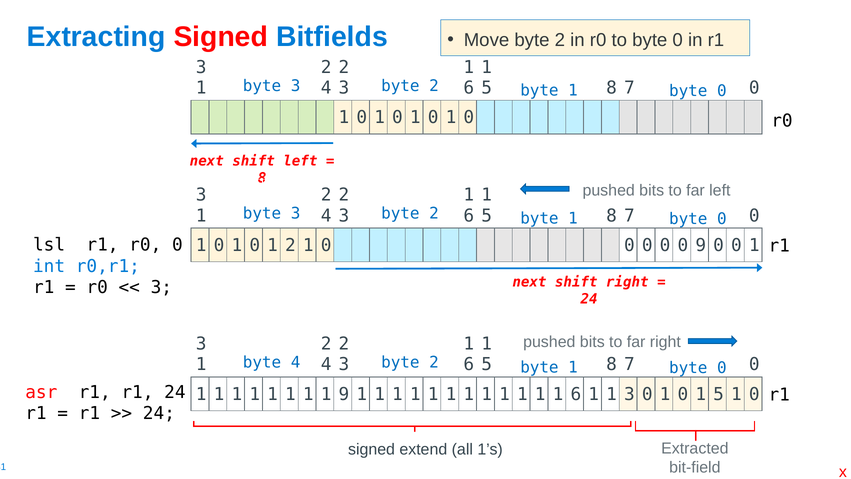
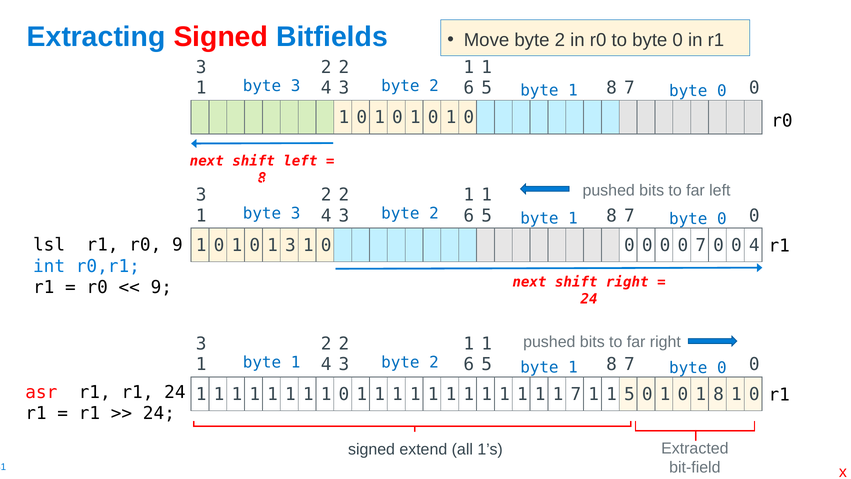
r0 0: 0 -> 9 (177, 245)
0 1 2: 2 -> 3 (290, 245)
0 9: 9 -> 7 (701, 245)
0 0 1: 1 -> 4 (754, 245)
3: 3 -> 9 (161, 287)
4: 4 -> 1 (296, 362)
1 1 9: 9 -> 0 (344, 394)
1 1 6: 6 -> 7 (576, 394)
1 1 3: 3 -> 5 (629, 394)
0 1 5: 5 -> 8 (719, 394)
